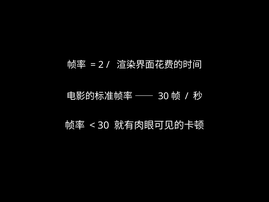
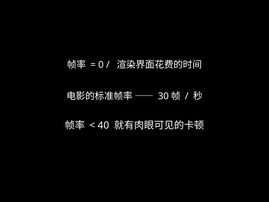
2: 2 -> 0 (101, 65)
30: 30 -> 40 (103, 125)
